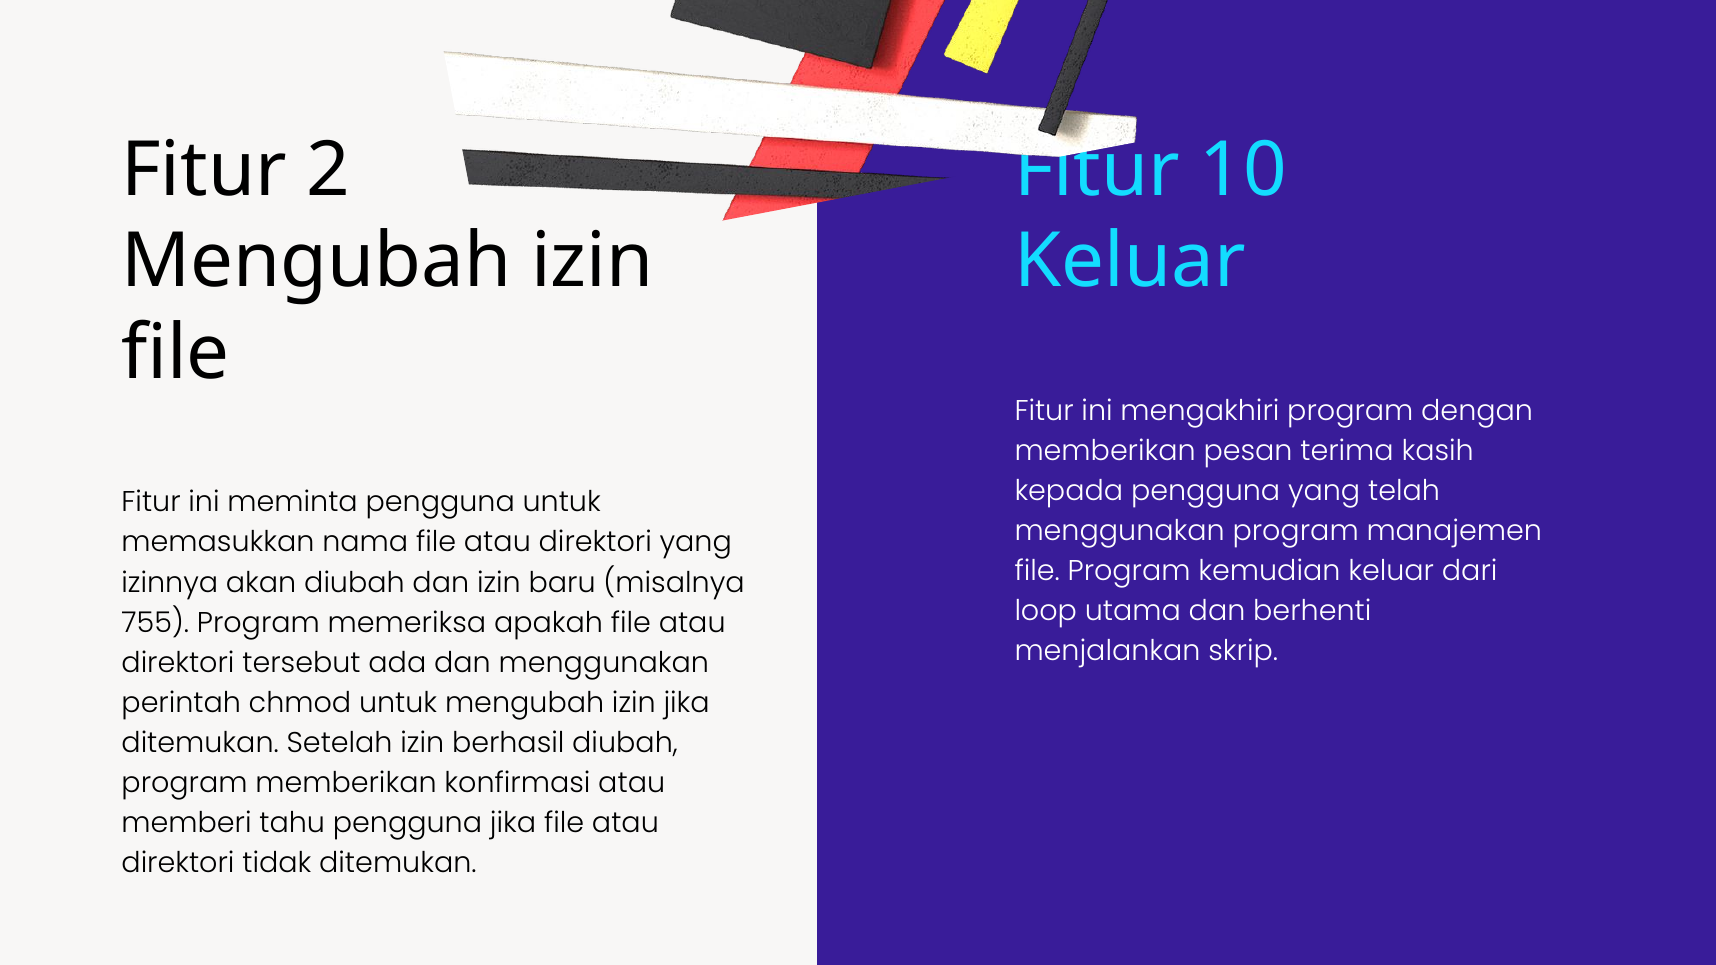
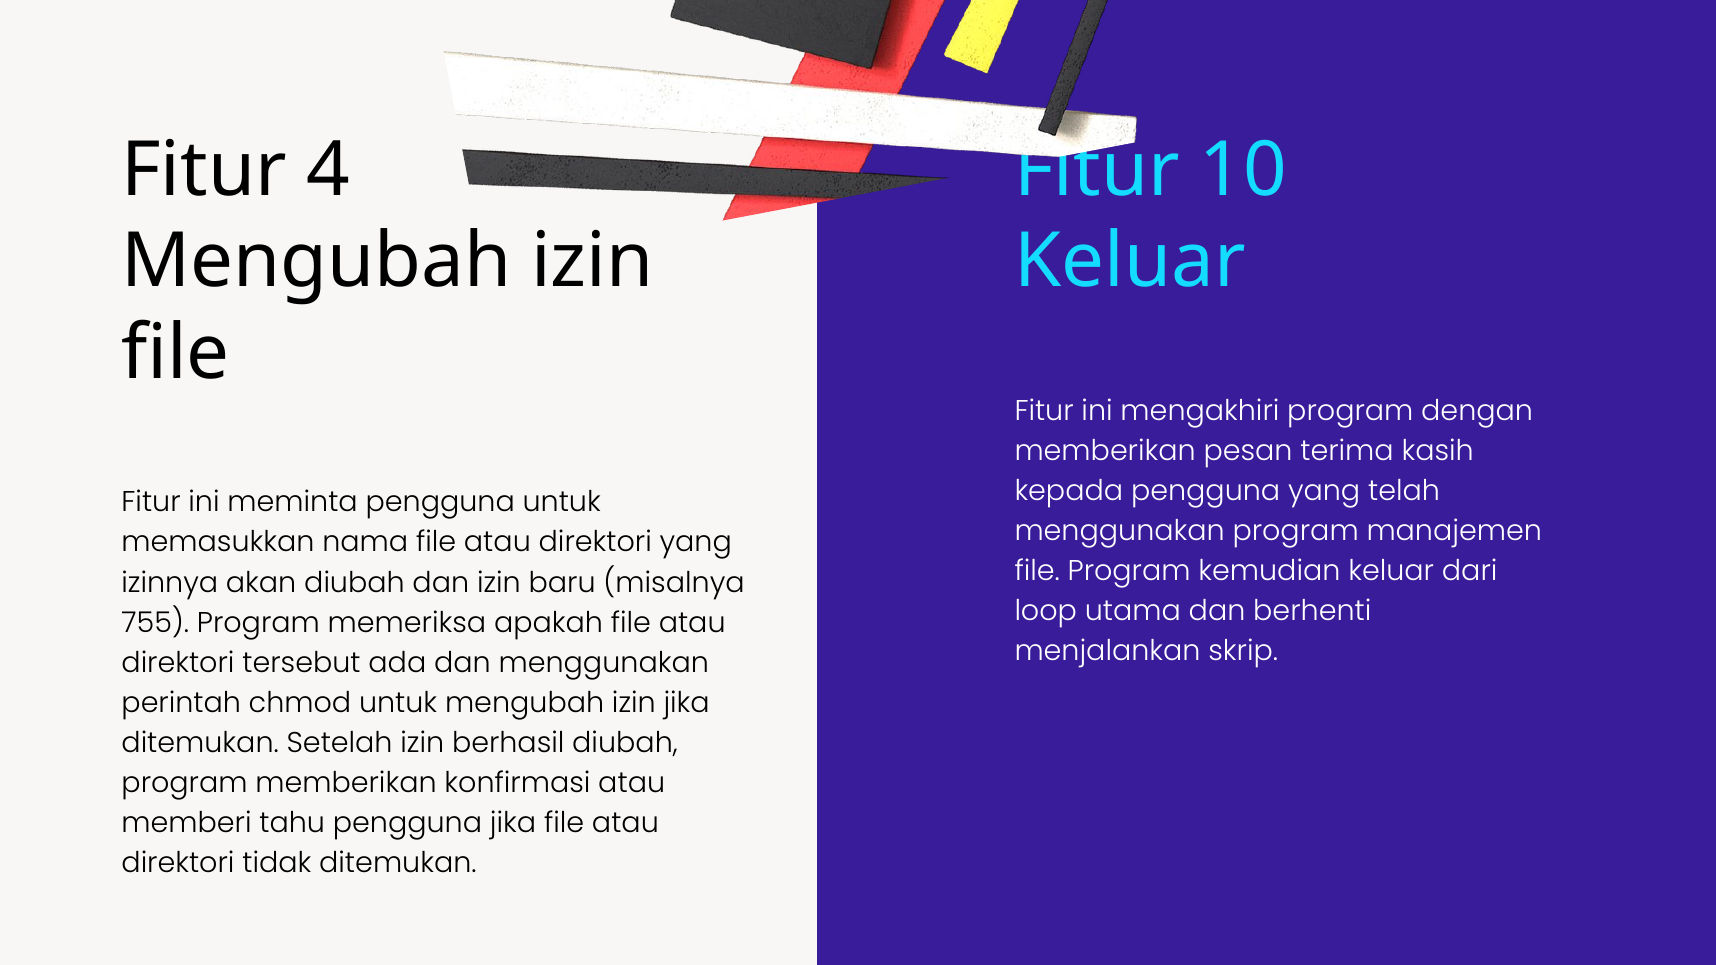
2: 2 -> 4 (328, 170)
